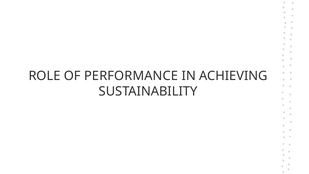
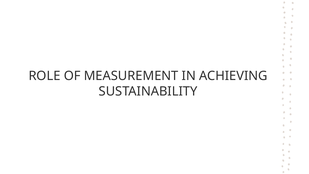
PERFORMANCE: PERFORMANCE -> MEASUREMENT (131, 76)
